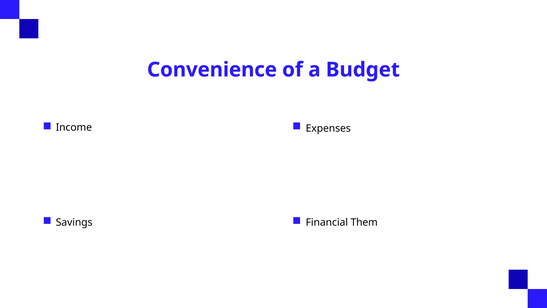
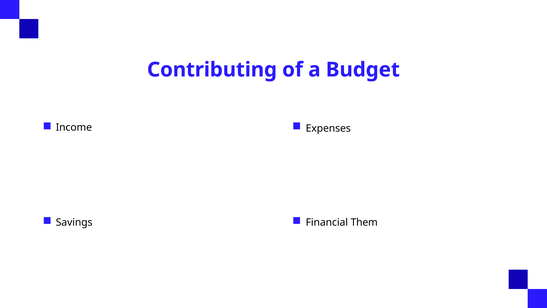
Convenience: Convenience -> Contributing (212, 70)
